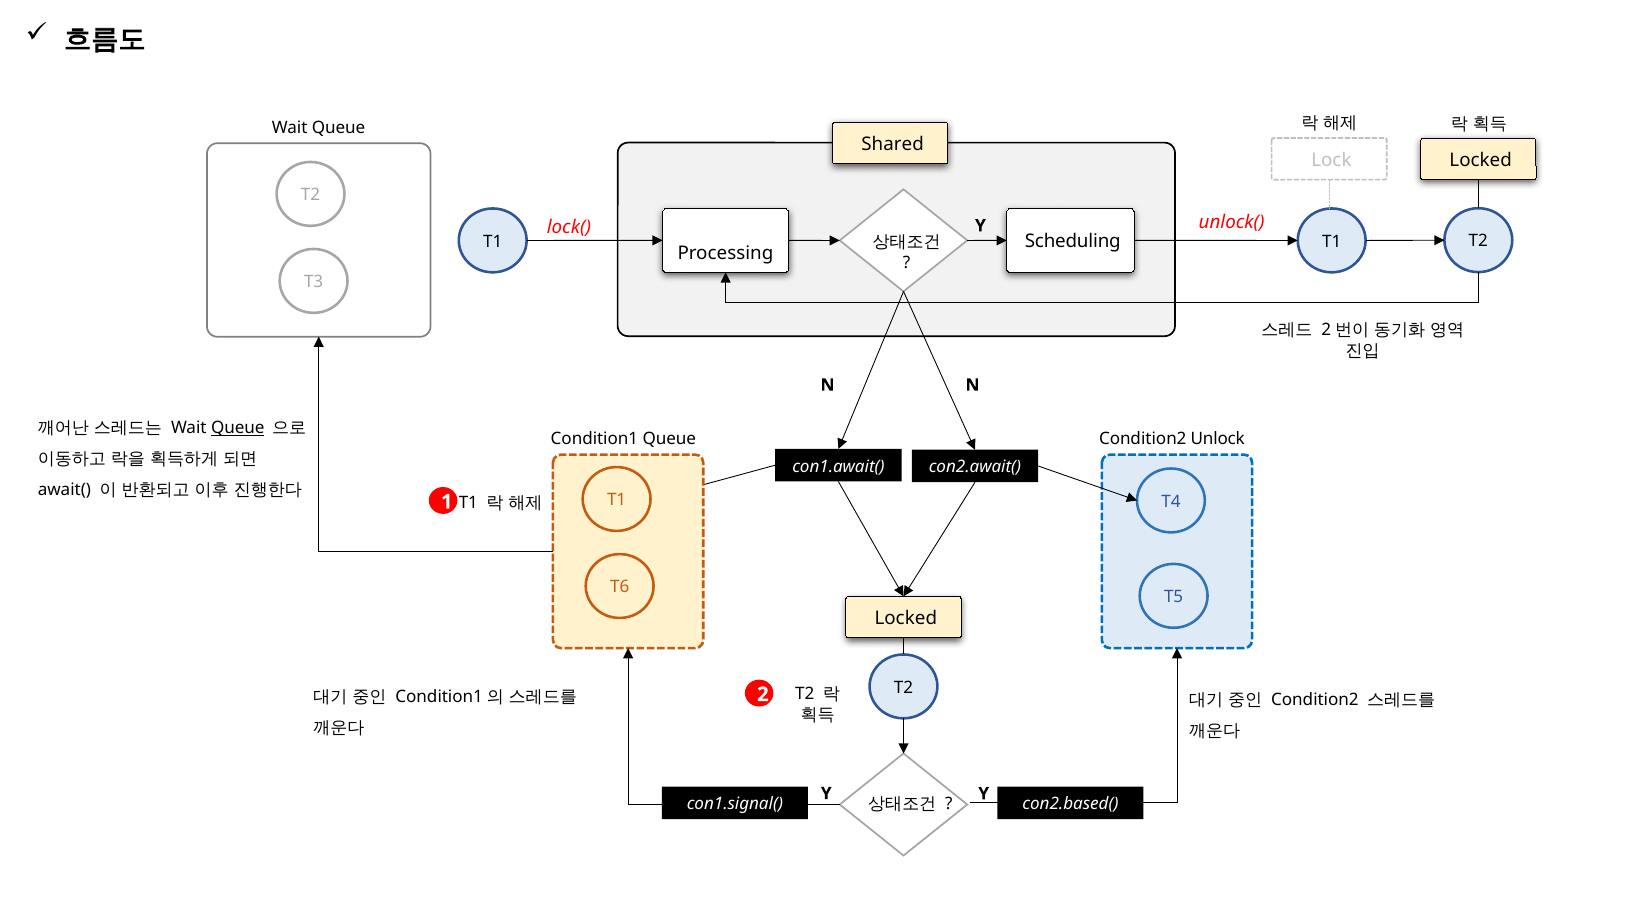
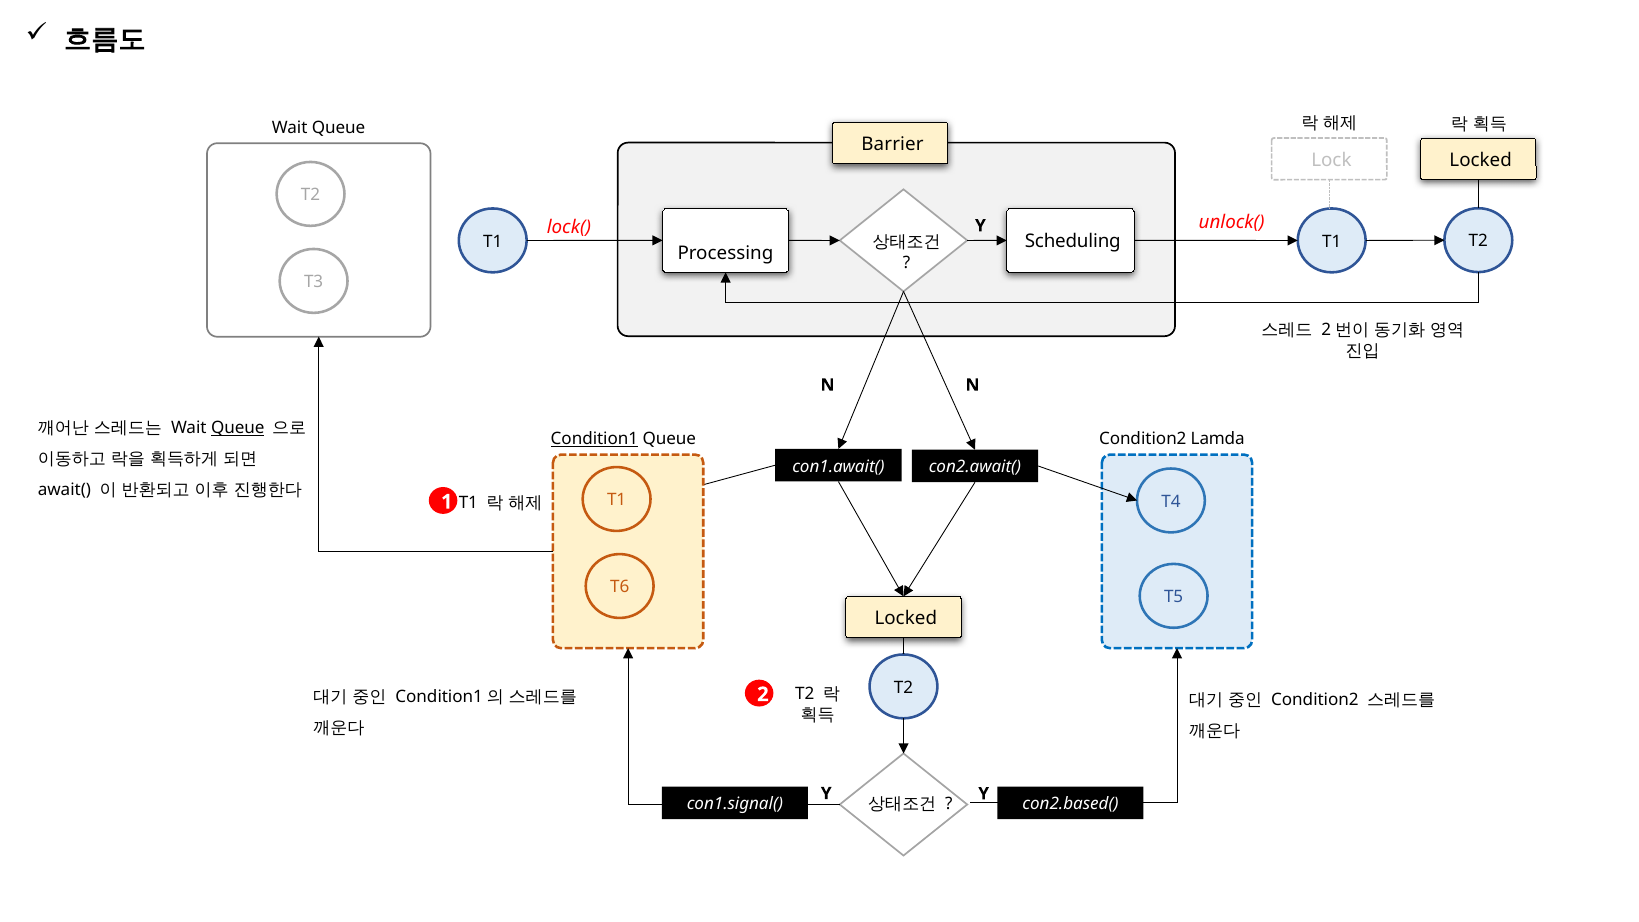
Shared: Shared -> Barrier (893, 144)
Unlock: Unlock -> Lamda (1218, 439)
Condition1 underline: none -> present (594, 439)
